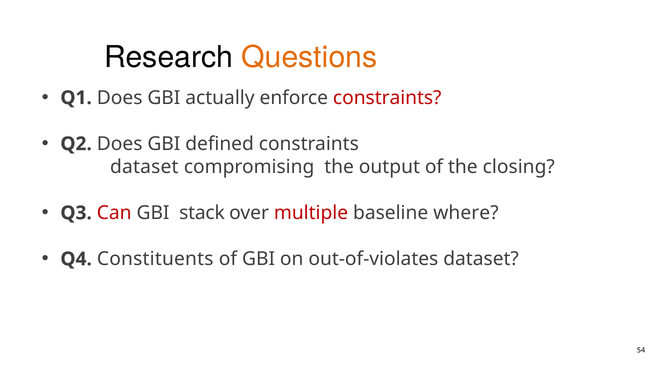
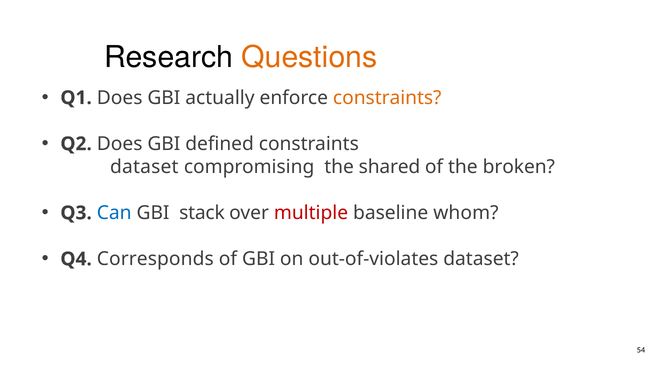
constraints colour: red -> orange (387, 98)
output: output -> shared (390, 167)
closing: closing -> broken (519, 167)
Can colour: red -> blue (114, 213)
where: where -> whom (466, 213)
Constituents: Constituents -> Corresponds (155, 259)
